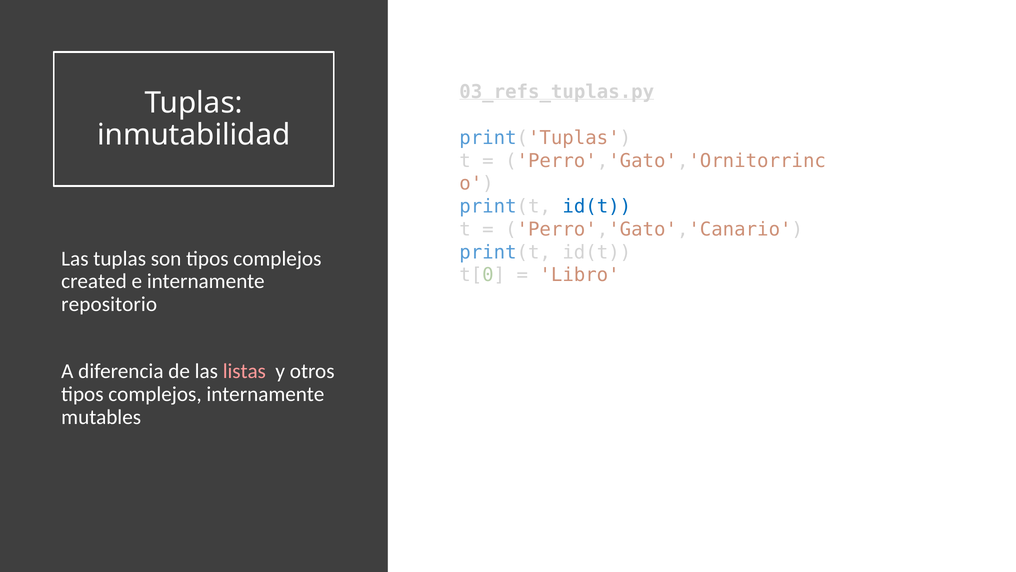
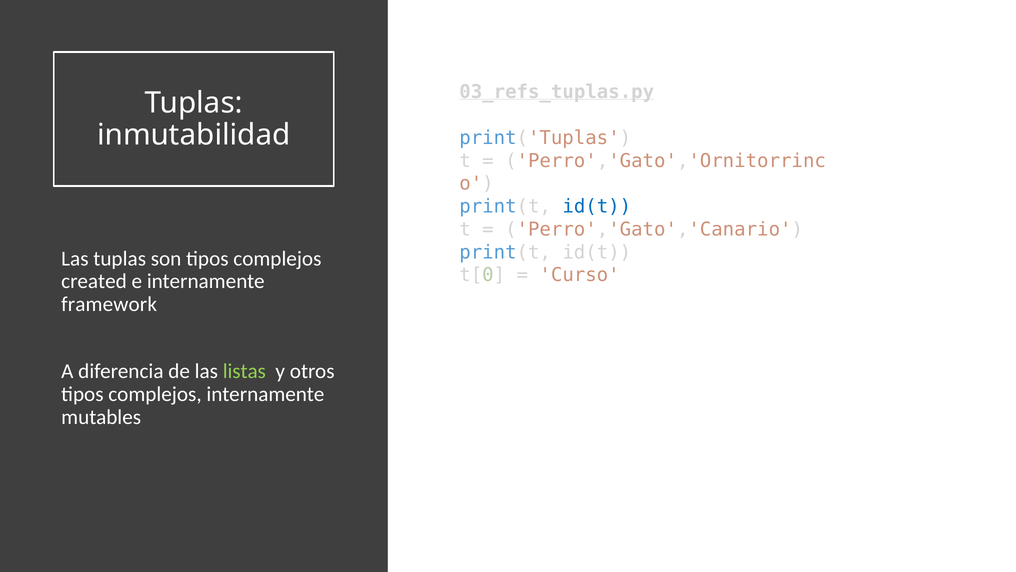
Libro: Libro -> Curso (580, 275)
repositorio: repositorio -> framework (109, 304)
listas colour: pink -> light green (244, 371)
